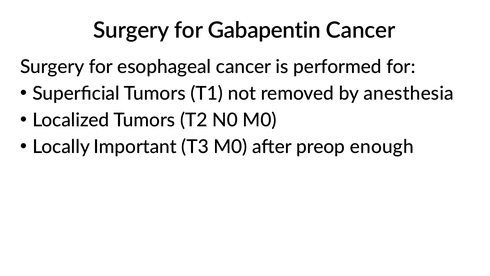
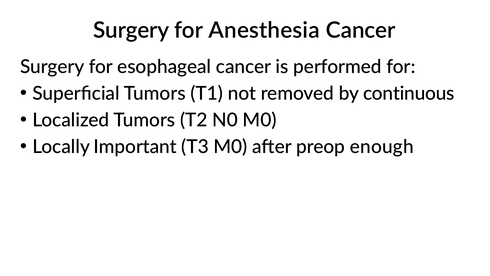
Gabapentin: Gabapentin -> Anesthesia (264, 30)
anesthesia: anesthesia -> continuous (409, 93)
